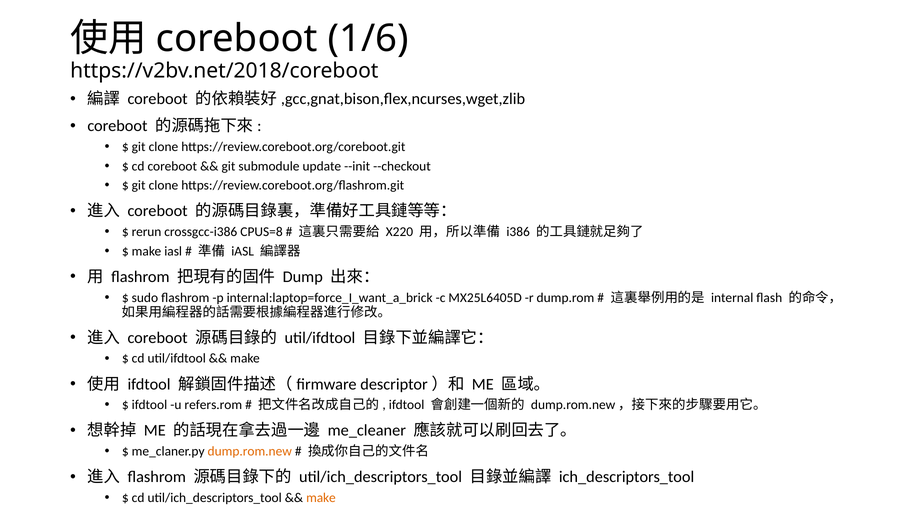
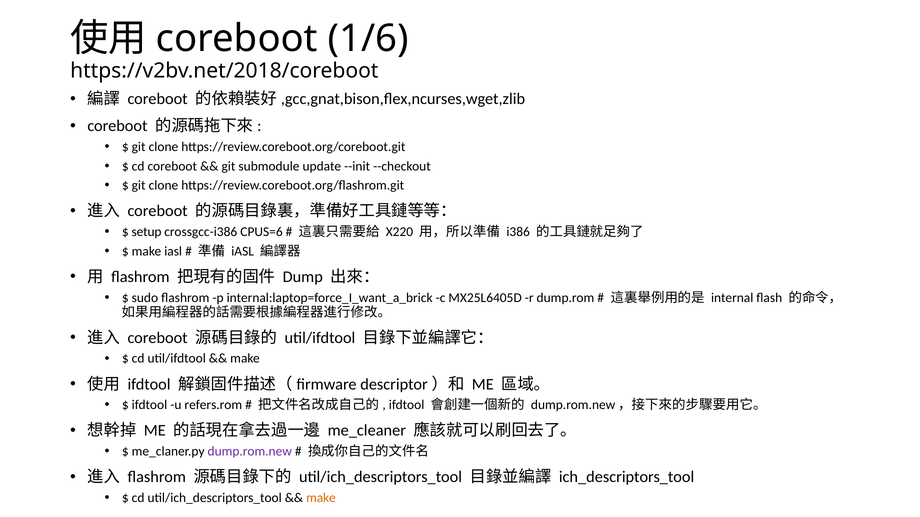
rerun: rerun -> setup (147, 232)
CPUS=8: CPUS=8 -> CPUS=6 (262, 232)
dump.rom.new colour: orange -> purple (250, 452)
